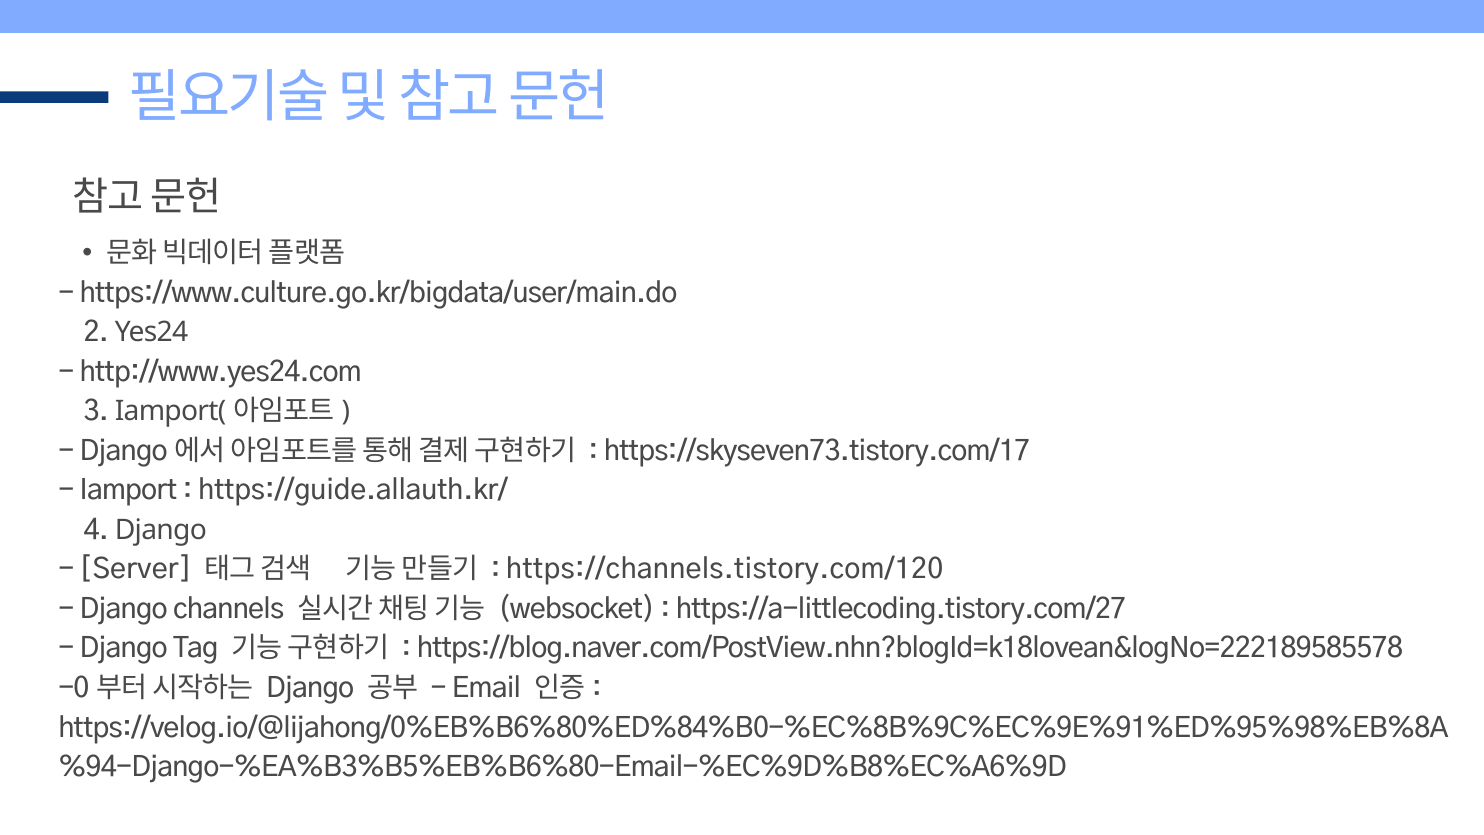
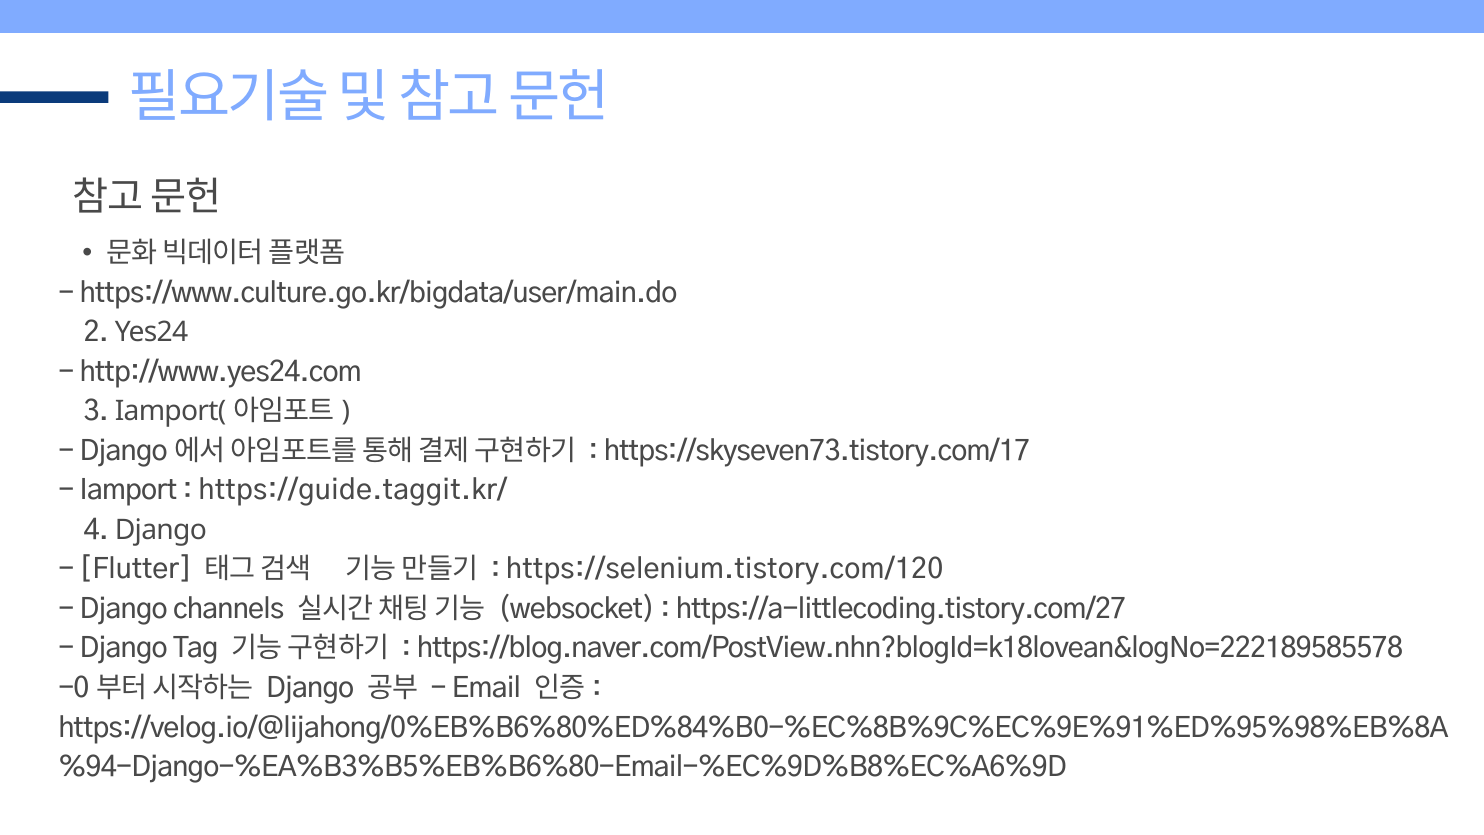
https://guide.allauth.kr/: https://guide.allauth.kr/ -> https://guide.taggit.kr/ (353, 490)
https://channels.tistory.com/120: https://channels.tistory.com/120 -> https://selenium.tistory.com/120 (725, 569)
Server: Server -> Flutter (136, 569)
